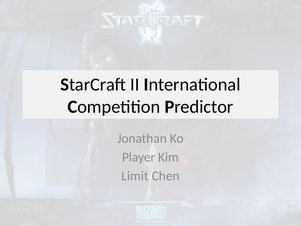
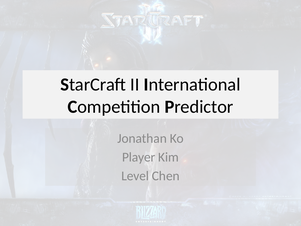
Limit: Limit -> Level (135, 176)
